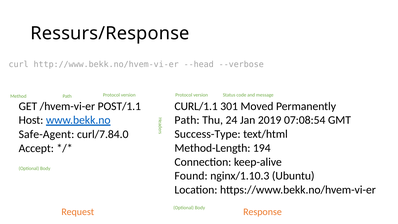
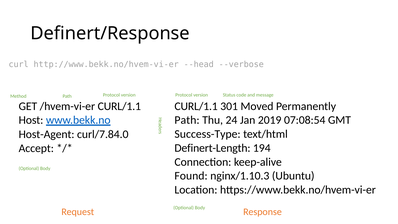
Ressurs/Response: Ressurs/Response -> Definert/Response (110, 33)
/hvem-vi-er POST/1.1: POST/1.1 -> CURL/1.1 (119, 106)
Safe-Agent: Safe-Agent -> Host-Agent (47, 134)
Method-Length: Method-Length -> Definert-Length (212, 148)
